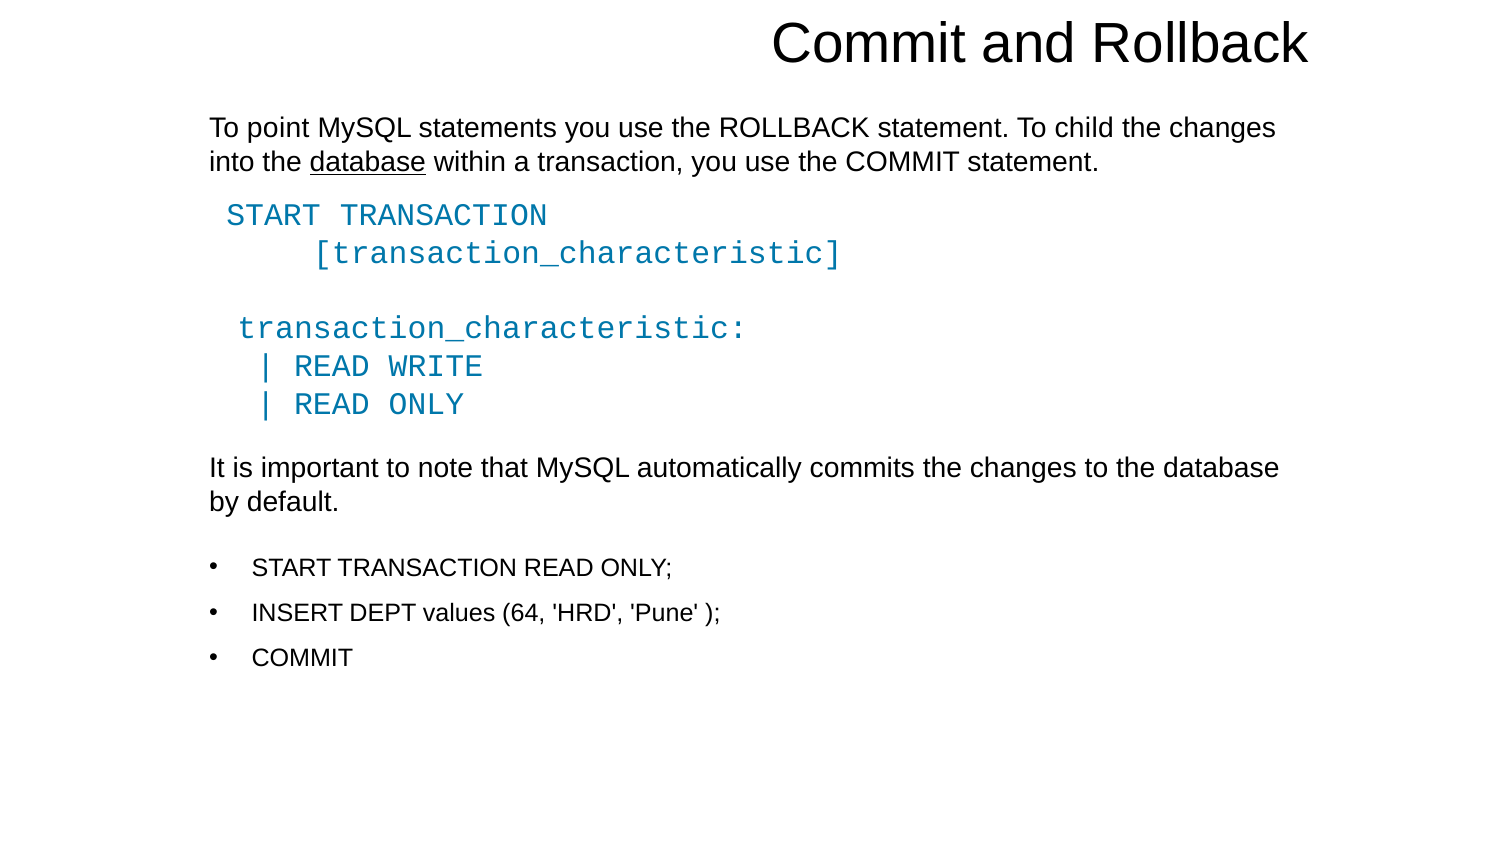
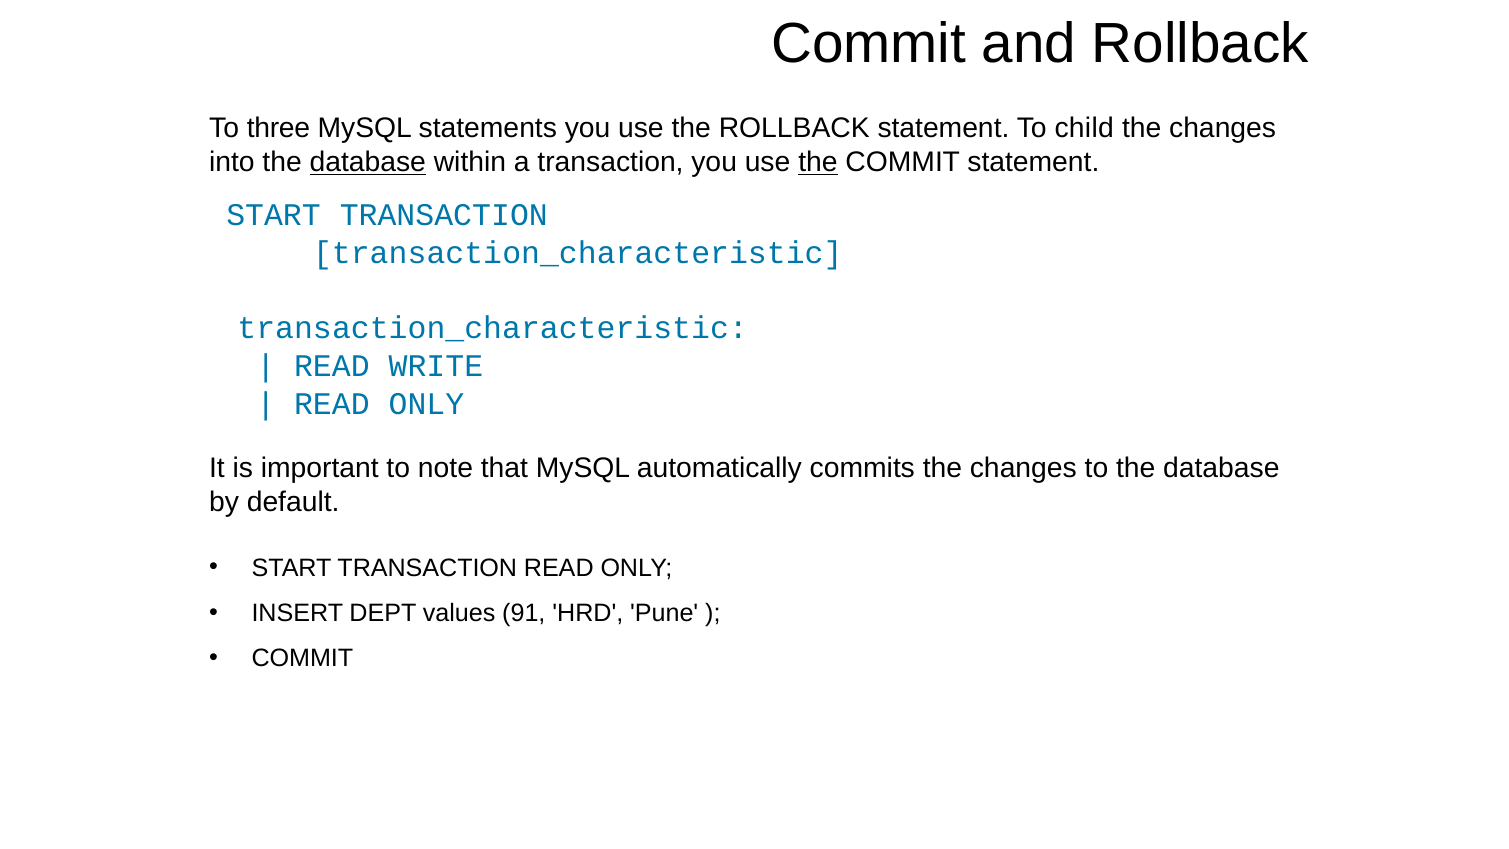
point: point -> three (278, 128)
the underline: none -> present (818, 162)
64: 64 -> 91 (524, 613)
